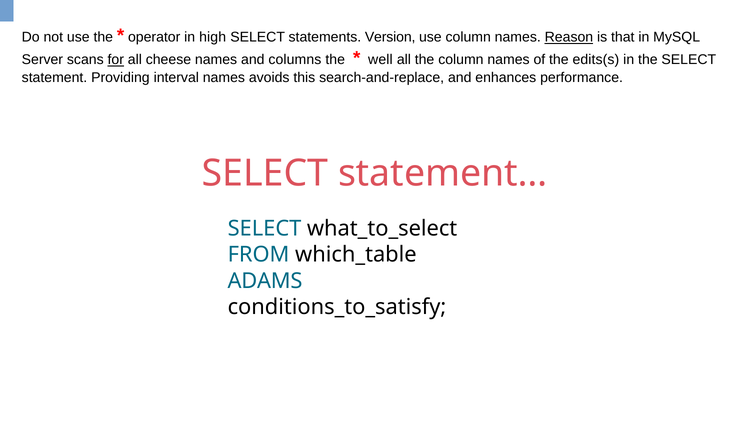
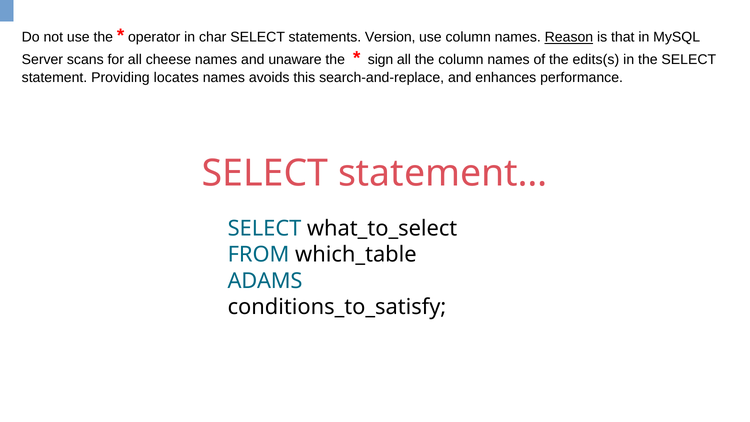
high: high -> char (213, 37)
for underline: present -> none (116, 60)
columns: columns -> unaware (295, 60)
well: well -> sign (381, 60)
interval: interval -> locates (176, 78)
